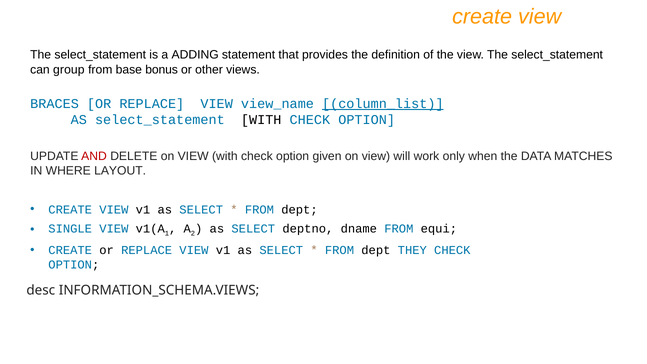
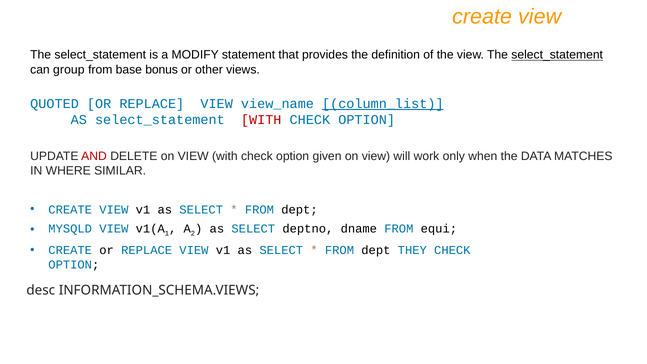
ADDING: ADDING -> MODIFY (195, 55)
select_statement underline: none -> present (557, 55)
BRACES: BRACES -> QUOTED (55, 104)
WITH colour: black -> red (261, 120)
LAYOUT: LAYOUT -> SIMILAR (120, 171)
SINGLE: SINGLE -> MYSQLD (70, 229)
